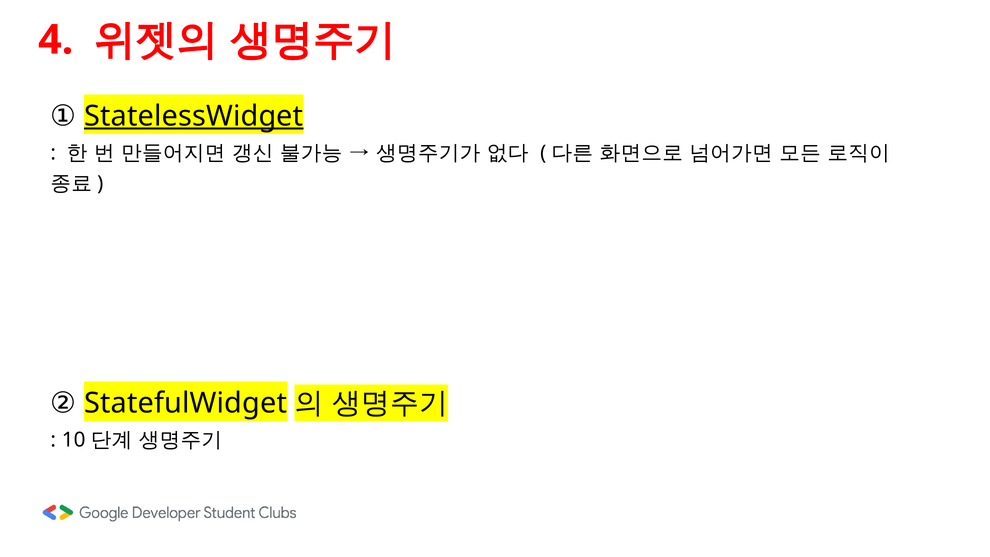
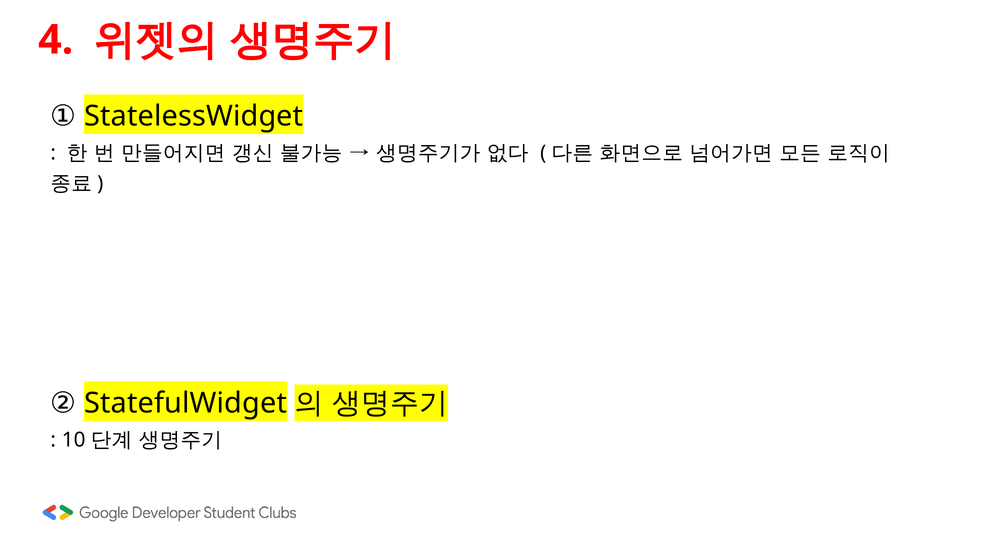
StatelessWidget underline: present -> none (194, 116)
